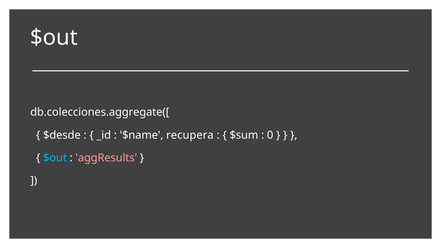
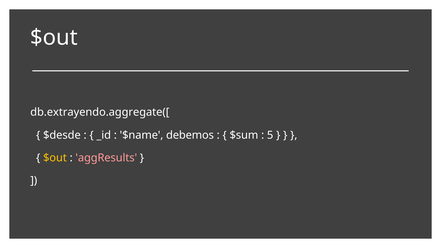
db.colecciones.aggregate([: db.colecciones.aggregate([ -> db.extrayendo.aggregate([ (100, 112)
recupera: recupera -> debemos (190, 135)
0: 0 -> 5 (270, 135)
$out colour: light blue -> yellow (55, 158)
